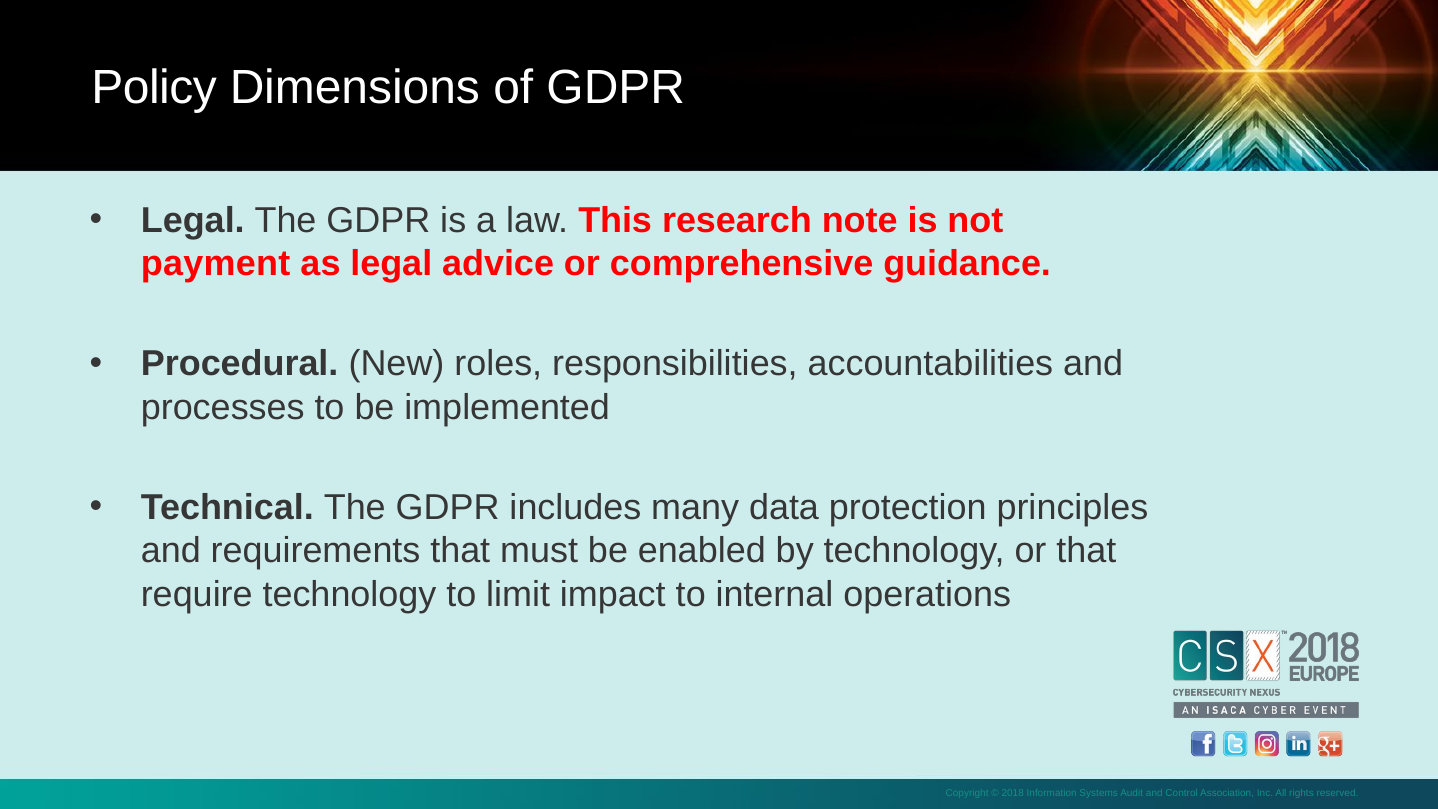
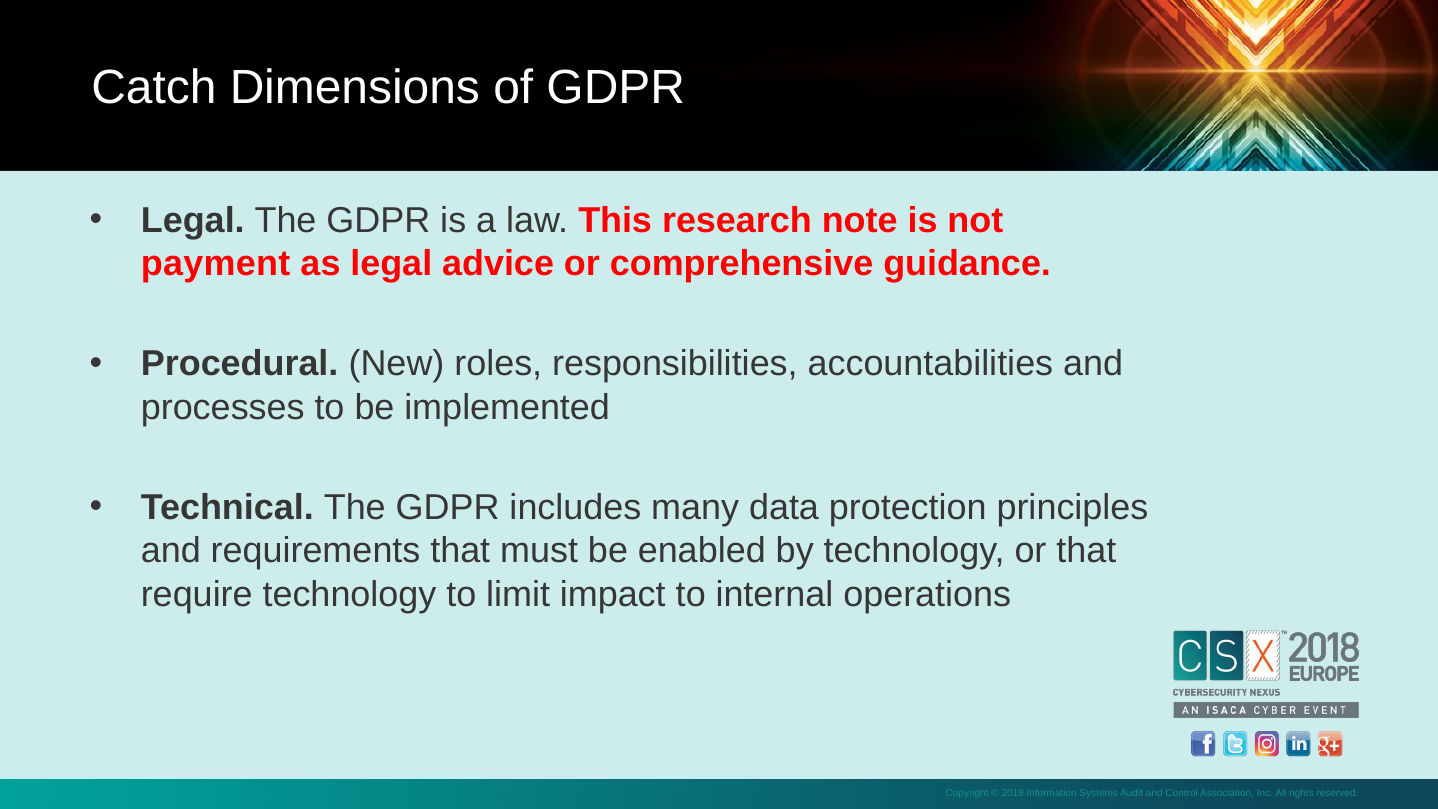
Policy: Policy -> Catch (154, 87)
